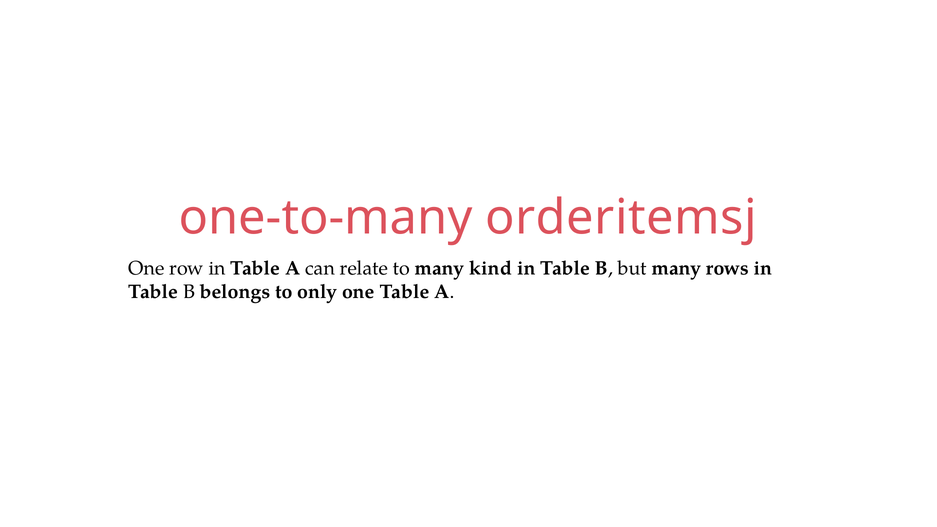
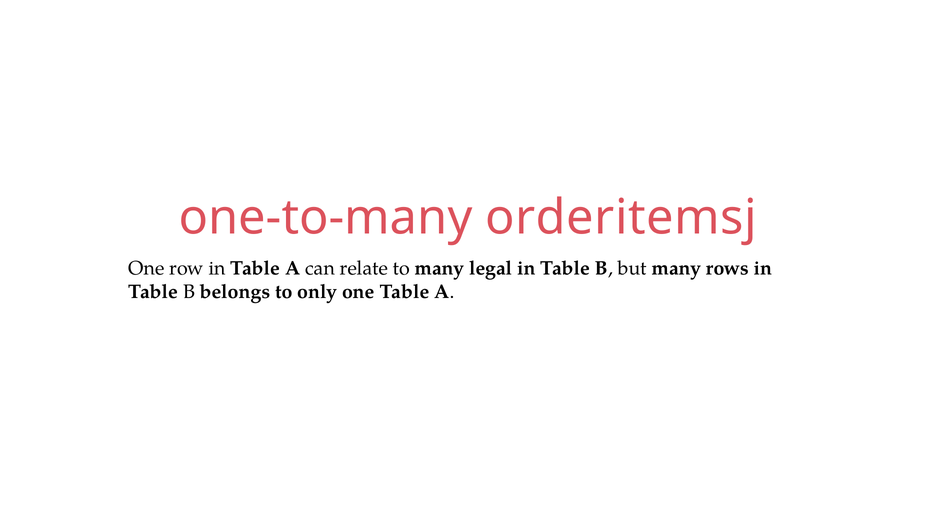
kind: kind -> legal (491, 268)
